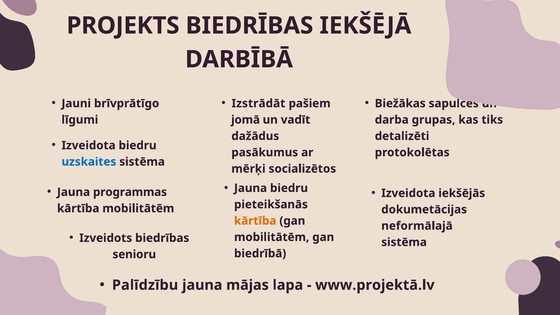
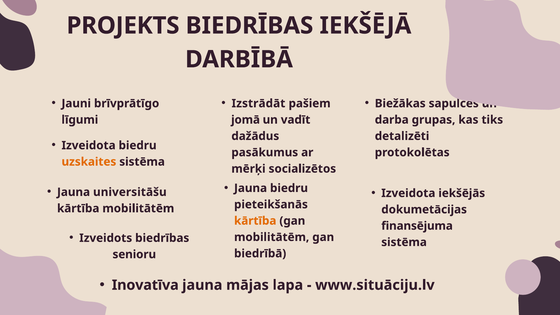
uzskaites colour: blue -> orange (89, 162)
programmas: programmas -> universitāšu (130, 192)
neformālajā: neformālajā -> finansējuma (417, 226)
Palīdzību: Palīdzību -> Inovatīva (145, 285)
www.projektā.lv: www.projektā.lv -> www.situāciju.lv (375, 285)
